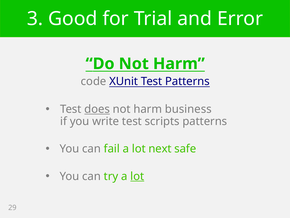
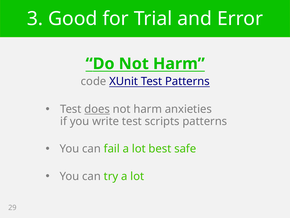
business: business -> anxieties (188, 109)
next: next -> best (160, 149)
lot underline: present -> none (137, 176)
